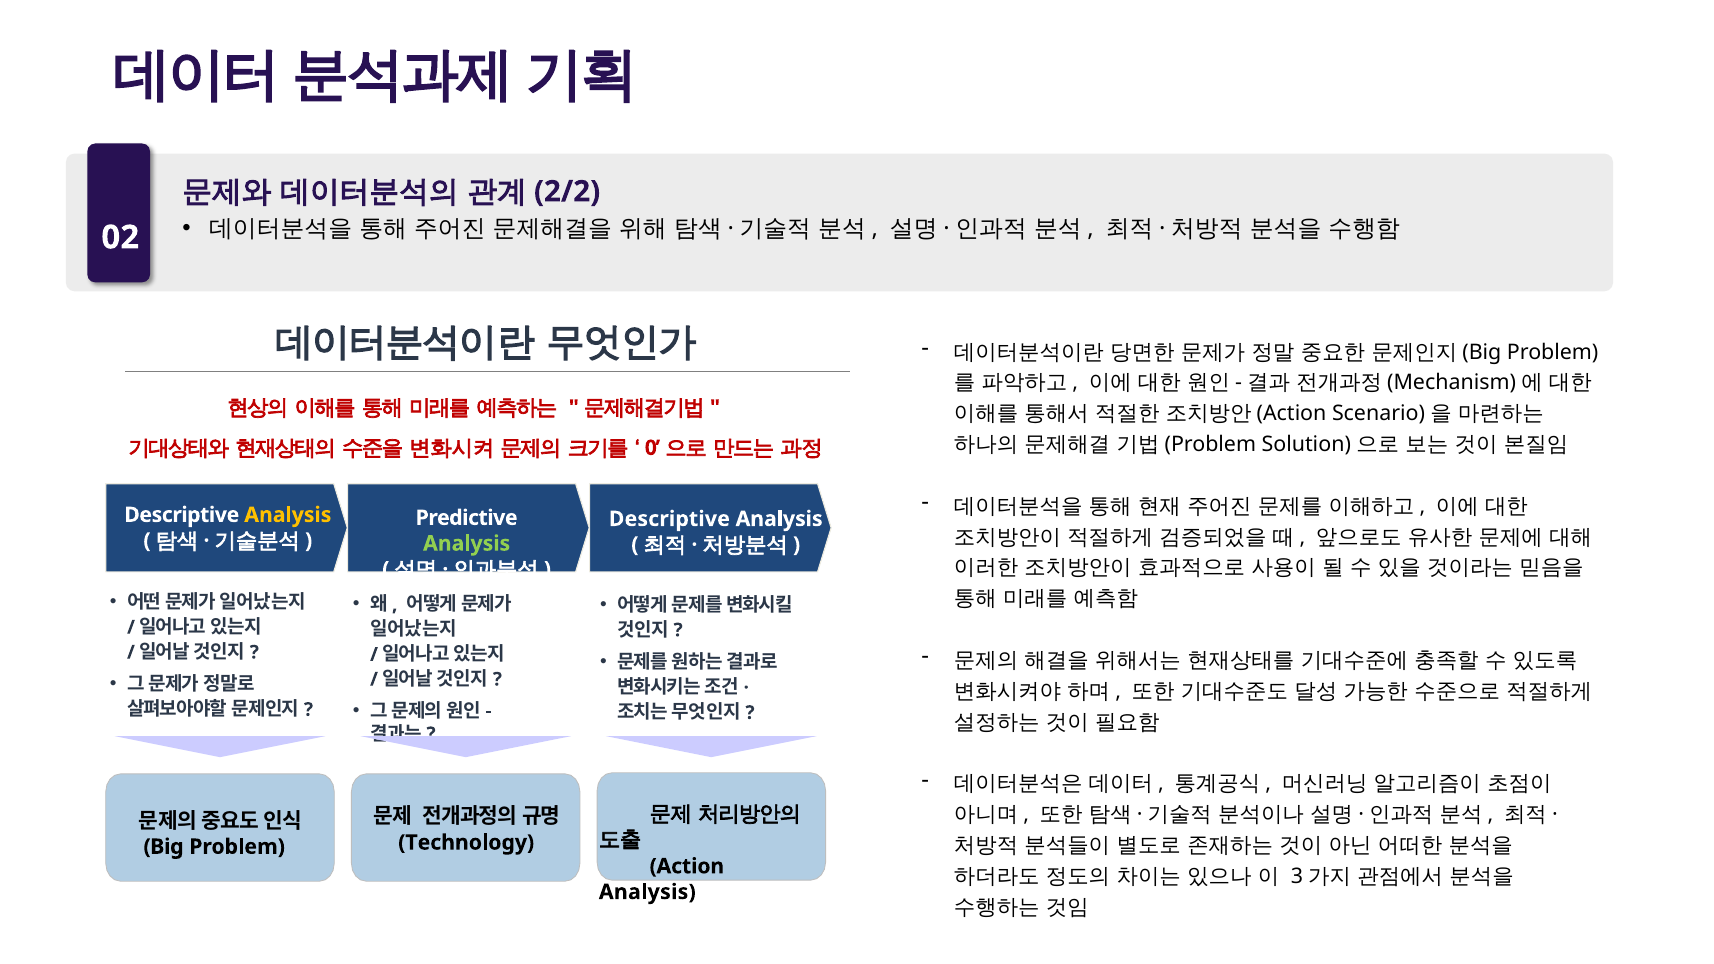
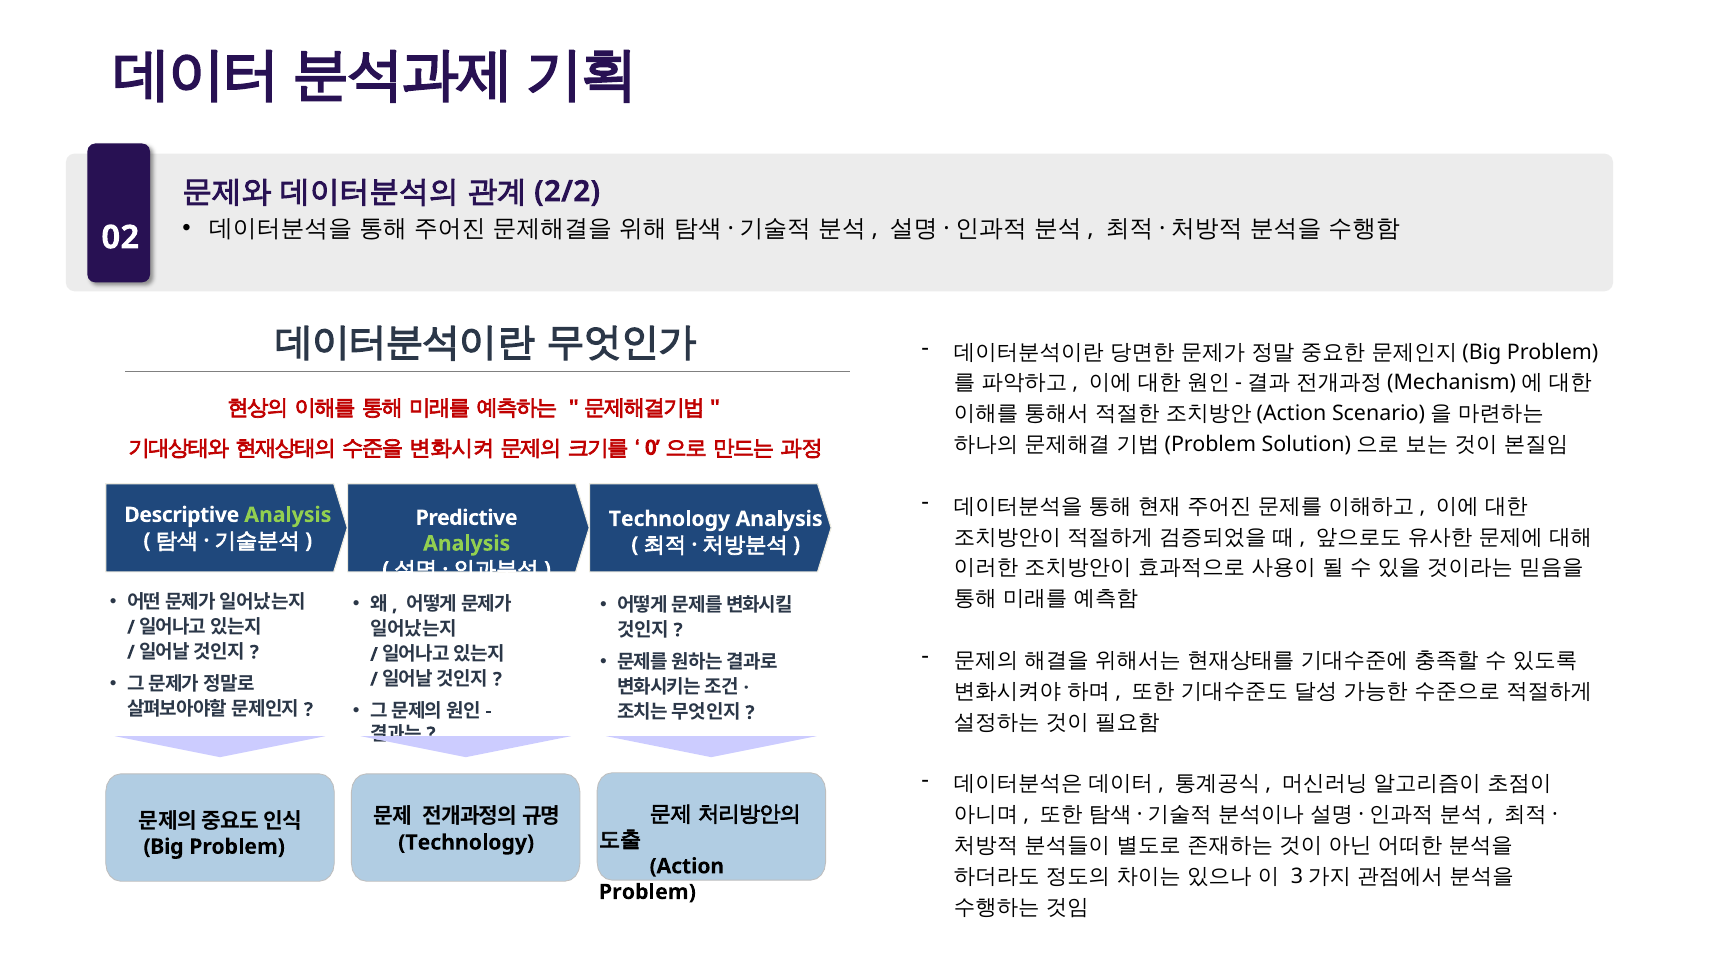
Analysis colour: yellow -> light green (288, 515)
Descriptive: Descriptive -> Technology (669, 519)
Analysis: Analysis -> Problem (647, 892)
